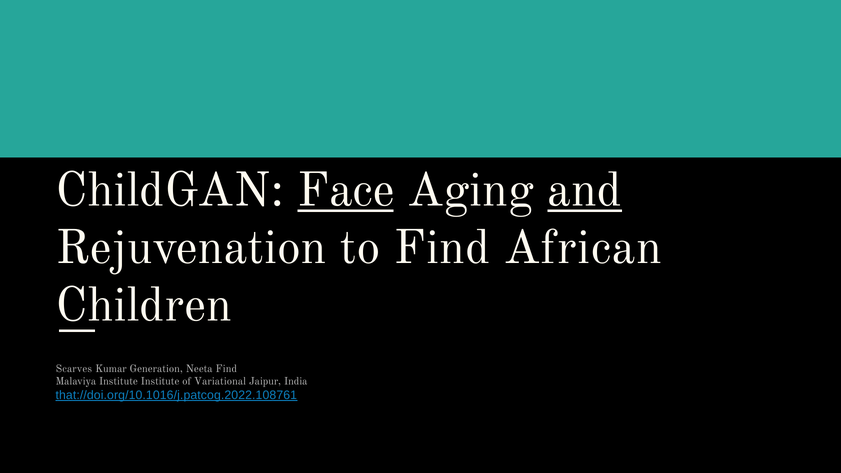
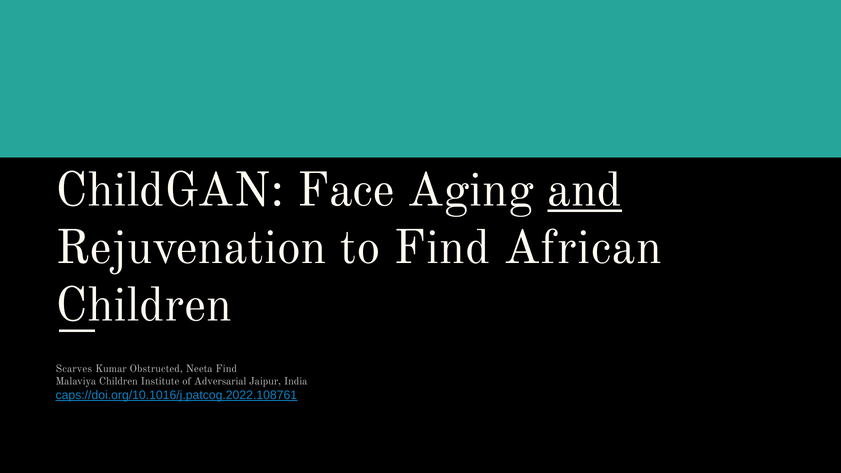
Face underline: present -> none (346, 190)
Generation: Generation -> Obstructed (156, 369)
Malaviya Institute: Institute -> Children (118, 381)
Variational: Variational -> Adversarial (220, 381)
that://doi.org/10.1016/j.patcog.2022.108761: that://doi.org/10.1016/j.patcog.2022.108761 -> caps://doi.org/10.1016/j.patcog.2022.108761 (176, 395)
